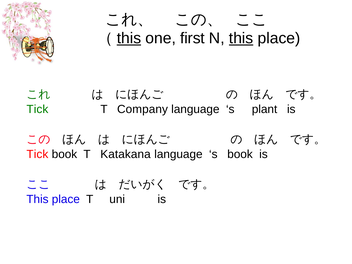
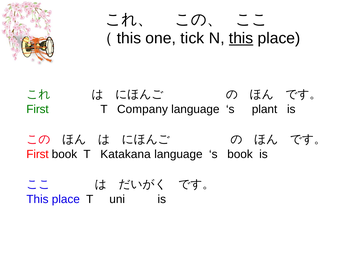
this underline: present -> none (129, 38)
first: first -> tick (192, 38)
Tick: Tick -> First (38, 109)
Tick: Tick -> First (38, 154)
